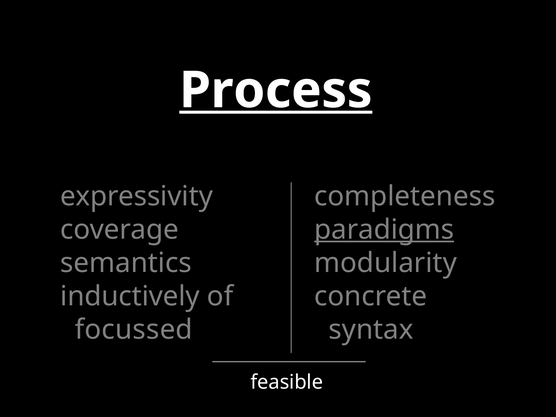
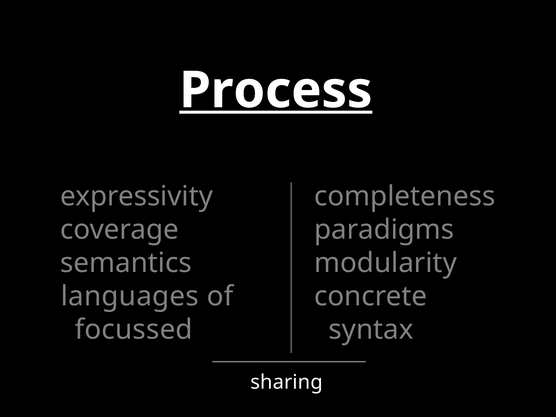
paradigms underline: present -> none (384, 230)
inductively: inductively -> languages (130, 296)
feasible: feasible -> sharing (287, 382)
